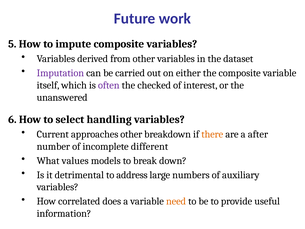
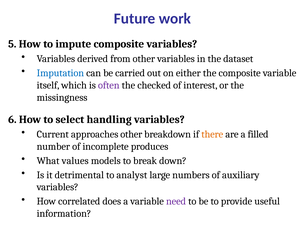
Imputation colour: purple -> blue (60, 73)
unanswered: unanswered -> missingness (62, 97)
after: after -> filled (258, 134)
different: different -> produces (150, 146)
address: address -> analyst (132, 175)
need colour: orange -> purple (176, 201)
